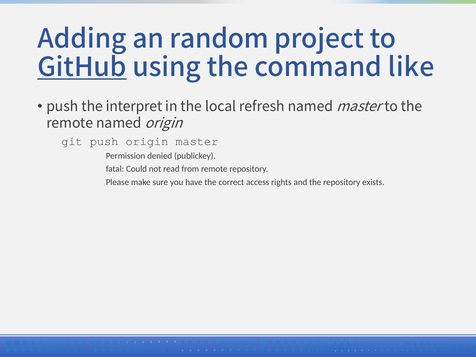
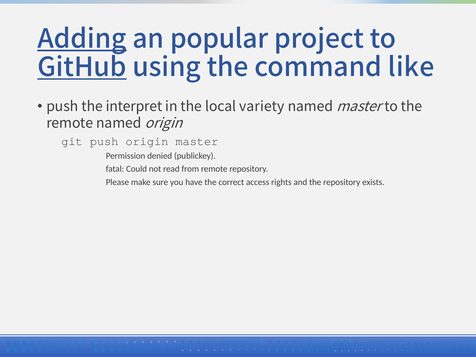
Adding underline: none -> present (82, 39)
random: random -> popular (219, 39)
refresh: refresh -> variety (262, 107)
